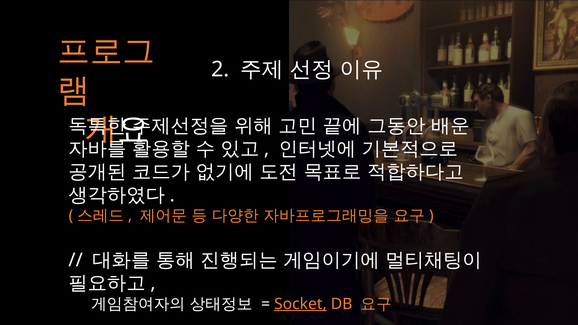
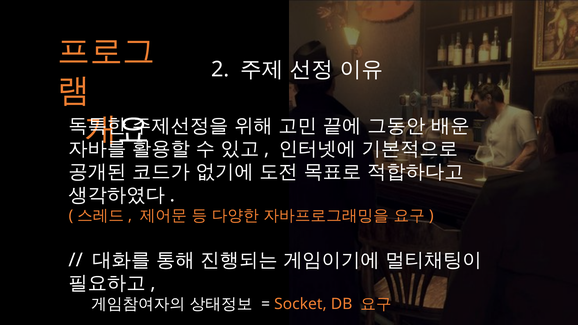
Socket underline: present -> none (300, 304)
